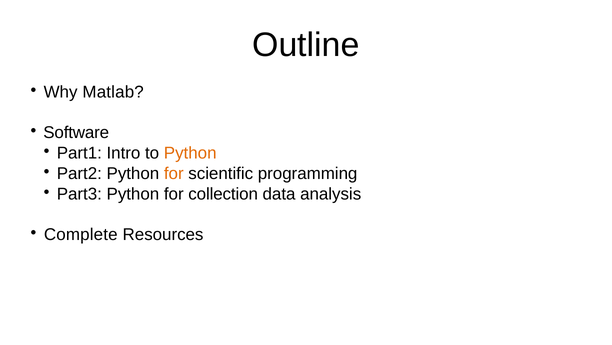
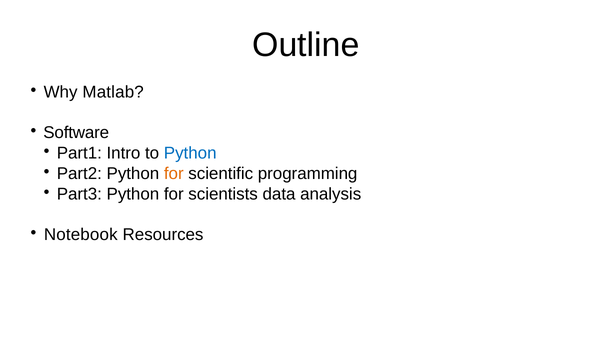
Python colour: orange -> blue (190, 153)
collection: collection -> scientists (223, 194)
Complete: Complete -> Notebook (81, 234)
